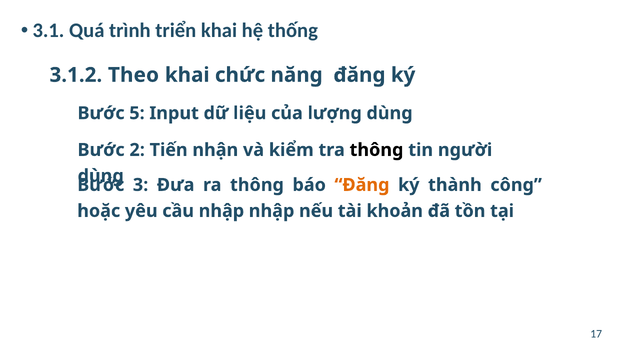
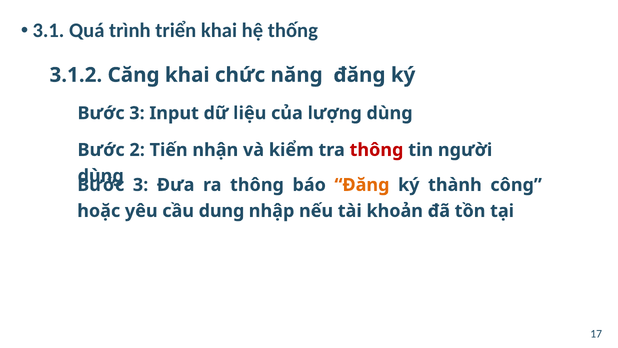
Theo: Theo -> Căng (134, 75)
5: 5 -> 3 (137, 113)
thông colour: black -> red (377, 150)
nhập: nhập -> dụng (221, 211)
